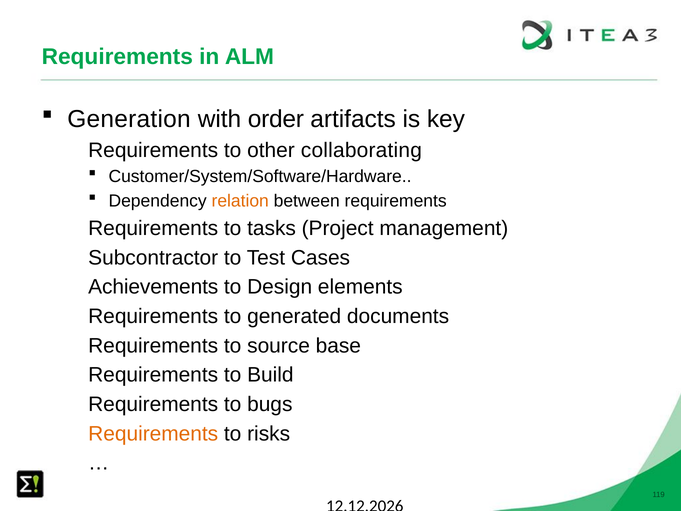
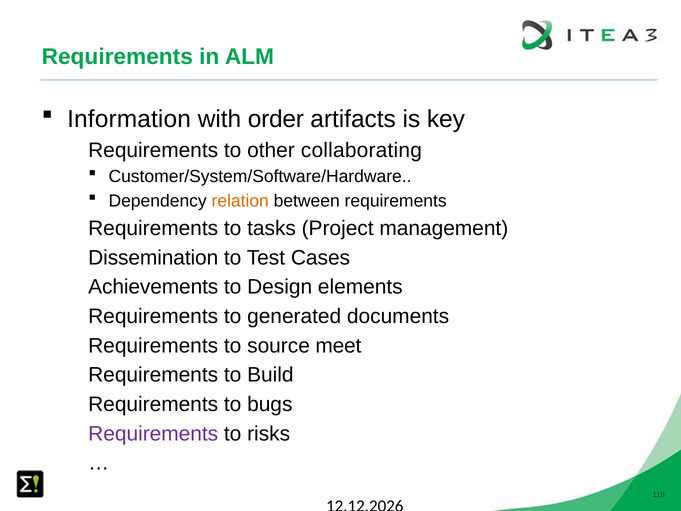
Generation: Generation -> Information (129, 119)
Subcontractor: Subcontractor -> Dissemination (153, 258)
base: base -> meet (338, 346)
Requirements colour: orange -> purple (153, 433)
